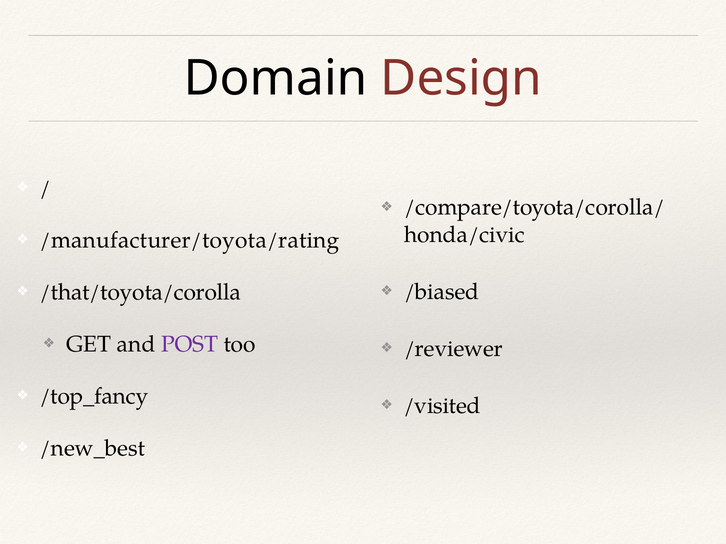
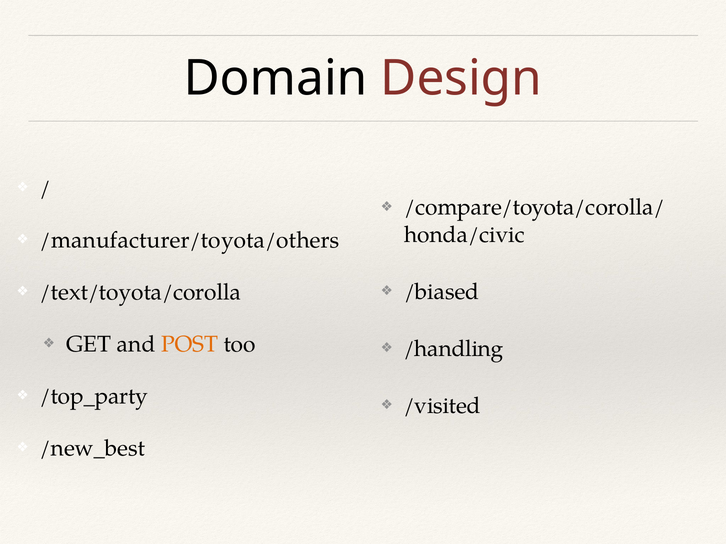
/manufacturer/toyota/rating: /manufacturer/toyota/rating -> /manufacturer/toyota/others (190, 240)
/that/toyota/corolla: /that/toyota/corolla -> /text/toyota/corolla (141, 292)
POST colour: purple -> orange (190, 345)
/reviewer: /reviewer -> /handling (454, 349)
/top_fancy: /top_fancy -> /top_party (94, 397)
